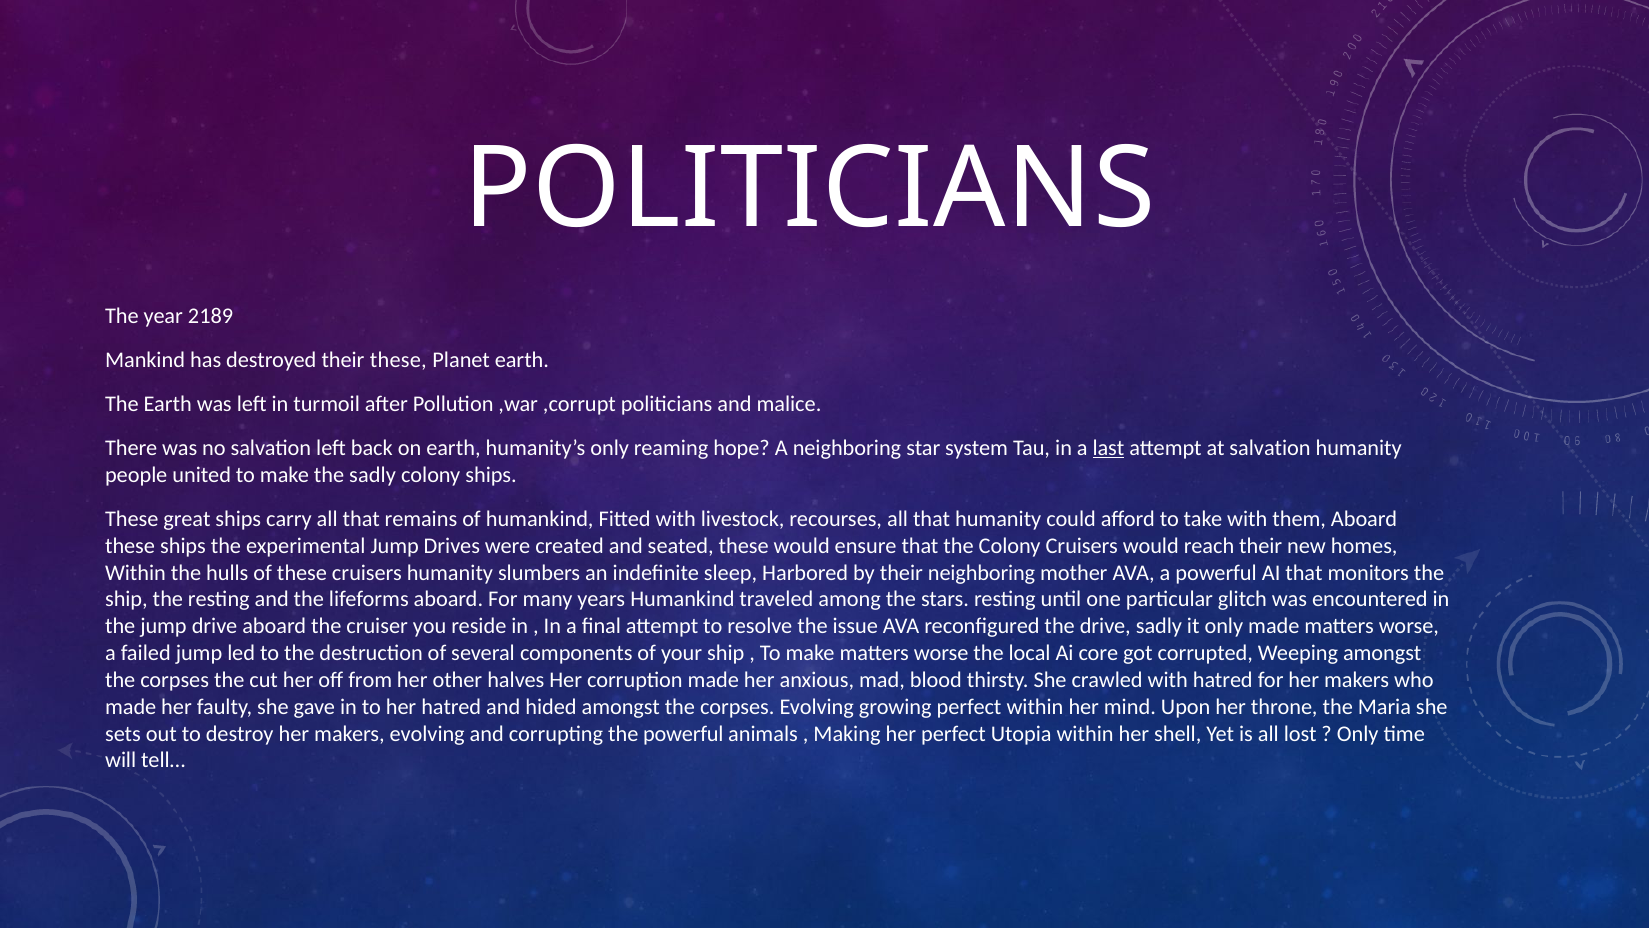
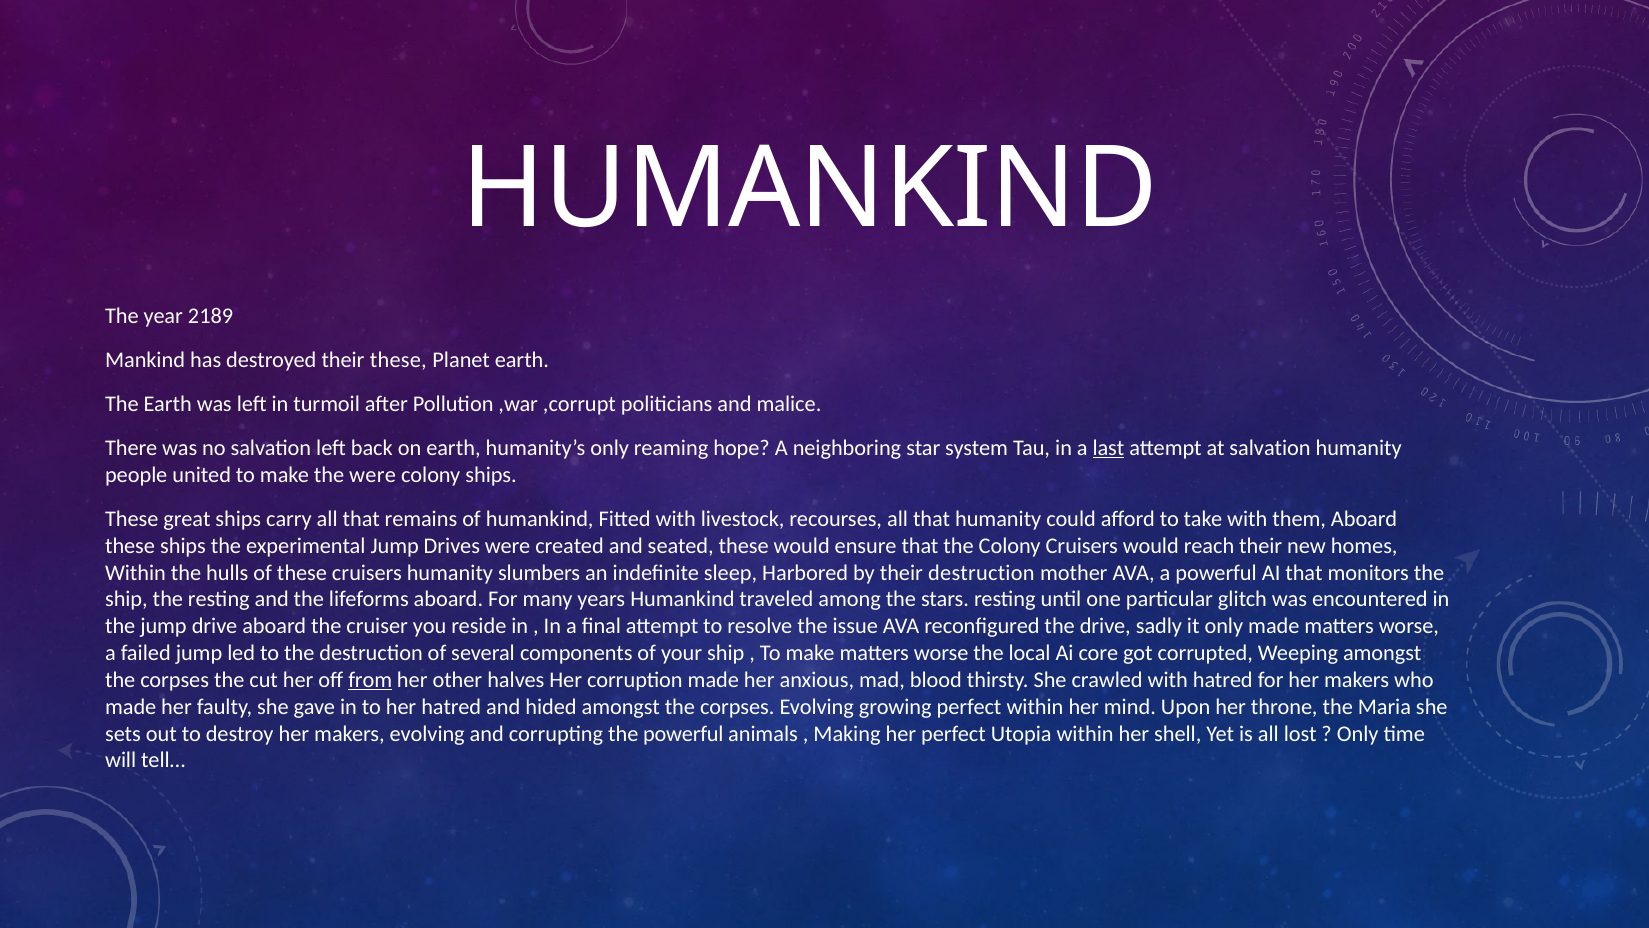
POLITICIANS: POLITICIANS -> HUMANKIND (810, 189)
the sadly: sadly -> were (373, 475)
their neighboring: neighboring -> destruction (981, 572)
from underline: none -> present (370, 680)
